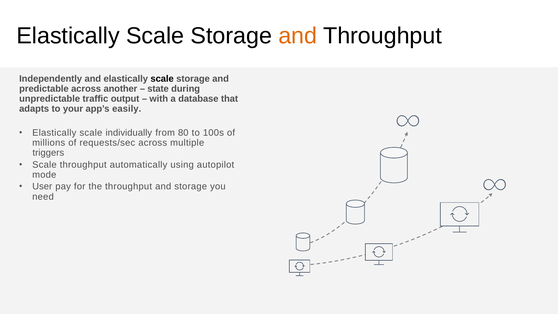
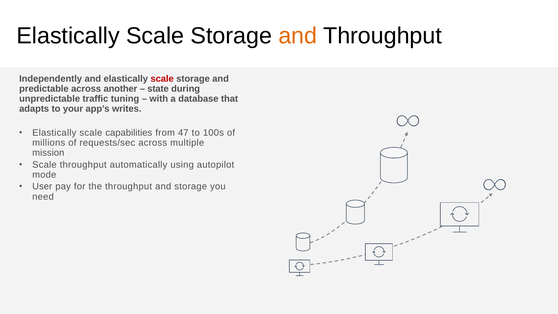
scale colour: black -> red (162, 79)
output: output -> tuning (125, 99)
easily: easily -> writes (127, 109)
individually: individually -> capabilities (129, 133)
80: 80 -> 47 (183, 133)
triggers: triggers -> mission (48, 153)
